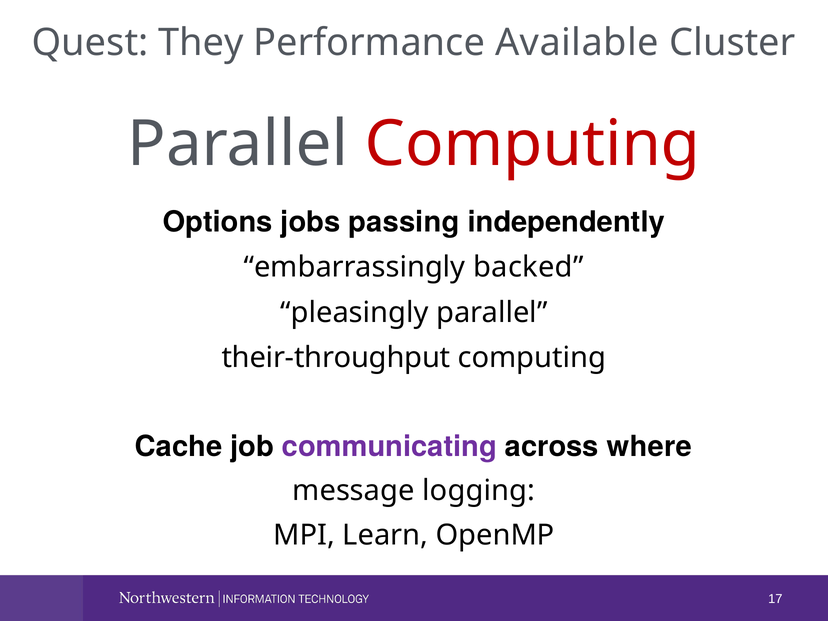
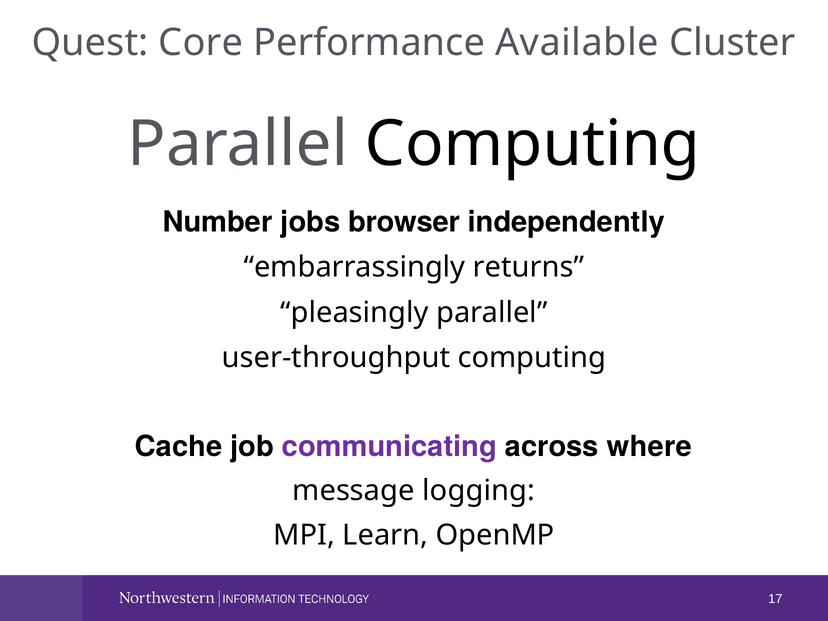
They: They -> Core (201, 42)
Computing colour: red -> black (533, 144)
Options: Options -> Number (218, 222)
passing: passing -> browser (404, 222)
backed: backed -> returns (529, 267)
their-throughput: their-throughput -> user-throughput (336, 358)
